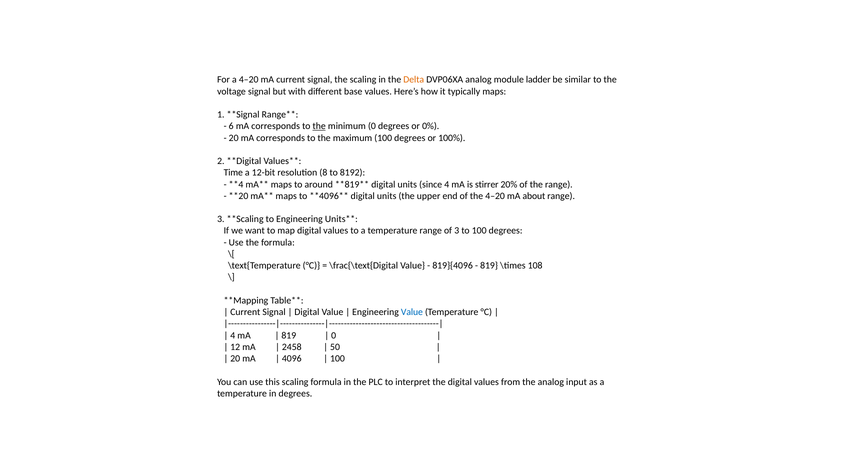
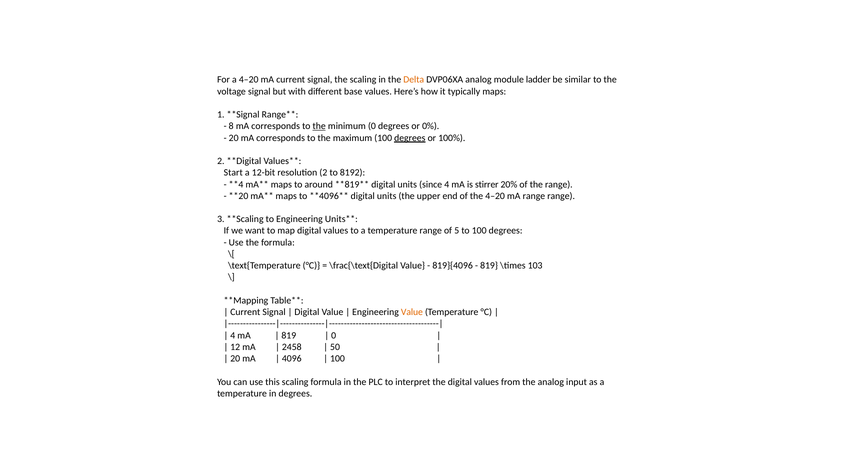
6: 6 -> 8 (231, 126)
degrees underline: none -> present (410, 138)
Time: Time -> Start (233, 173)
resolution 8: 8 -> 2 (323, 173)
mA about: about -> range (534, 196)
of 3: 3 -> 5 (457, 231)
108: 108 -> 103 (535, 266)
Value colour: blue -> orange (412, 312)
